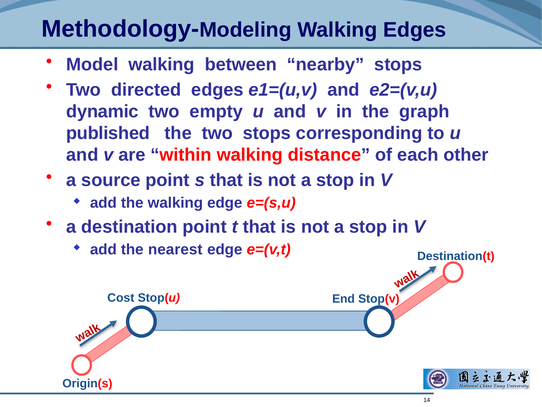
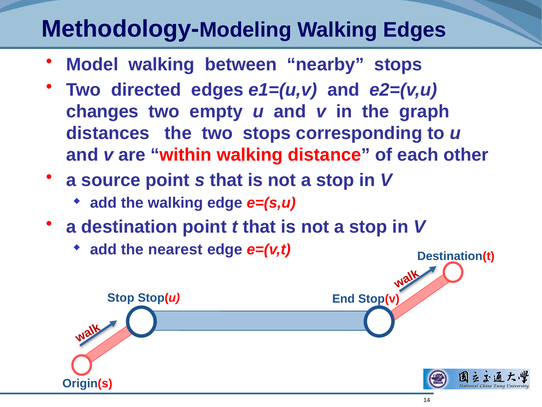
dynamic: dynamic -> changes (102, 111)
published: published -> distances (108, 133)
Cost: Cost -> Stop (121, 298)
